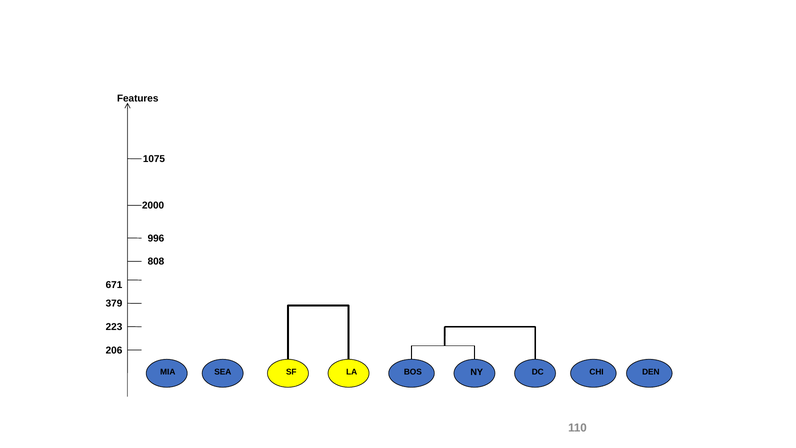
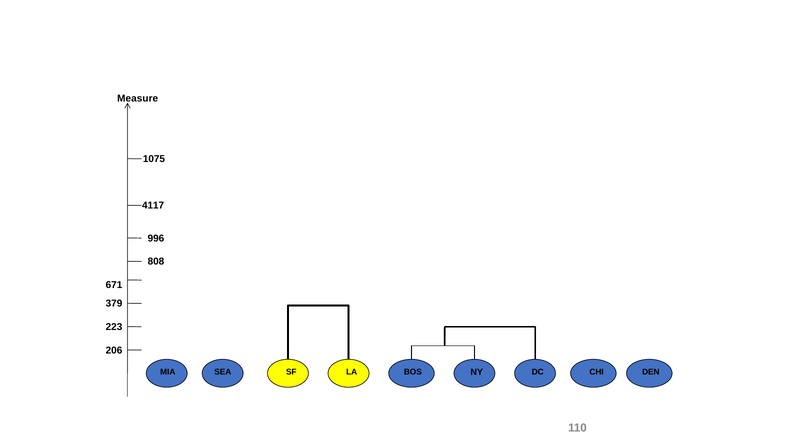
Features: Features -> Measure (138, 98)
2000: 2000 -> 4117 (153, 205)
